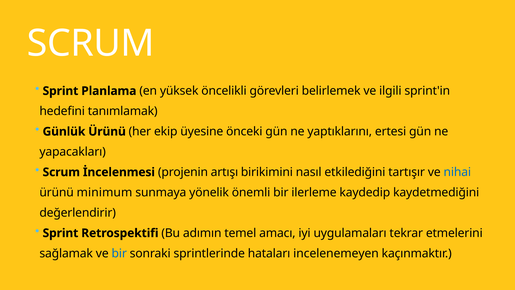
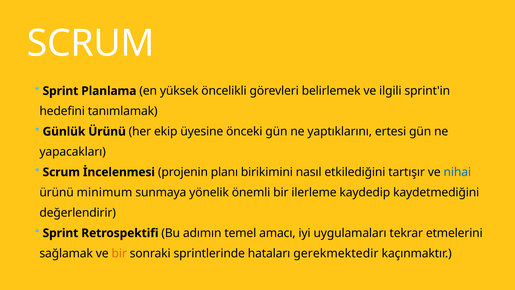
artışı: artışı -> planı (224, 172)
bir colour: blue -> orange (119, 253)
incelenemeyen: incelenemeyen -> gerekmektedir (336, 253)
